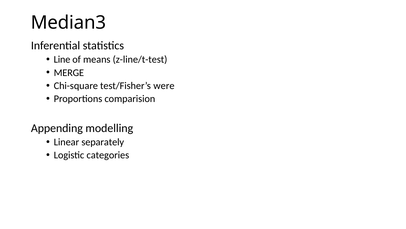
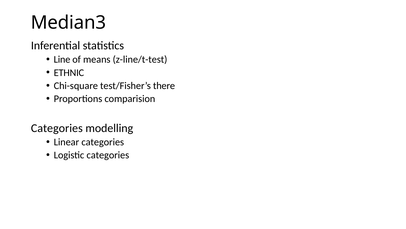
MERGE: MERGE -> ETHNIC (69, 72)
were: were -> there (164, 86)
Appending: Appending -> Categories (57, 128)
Linear separately: separately -> categories (103, 142)
